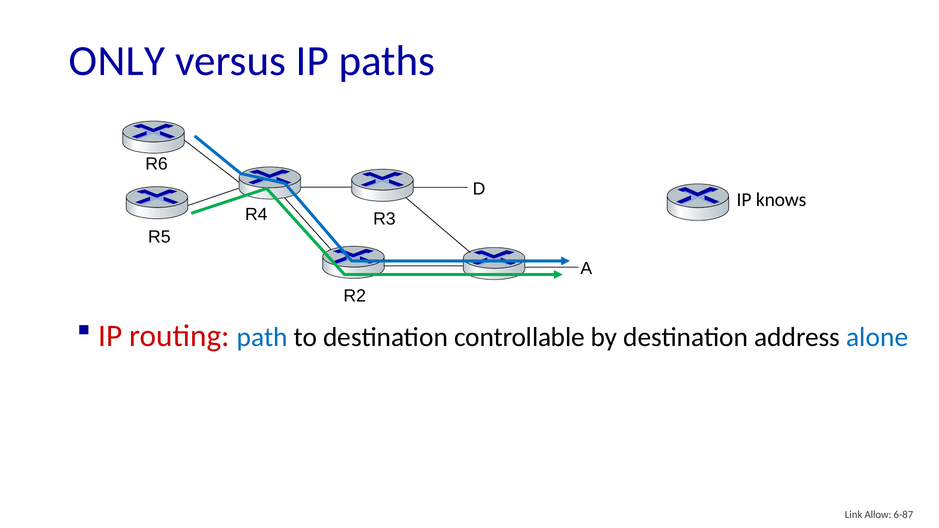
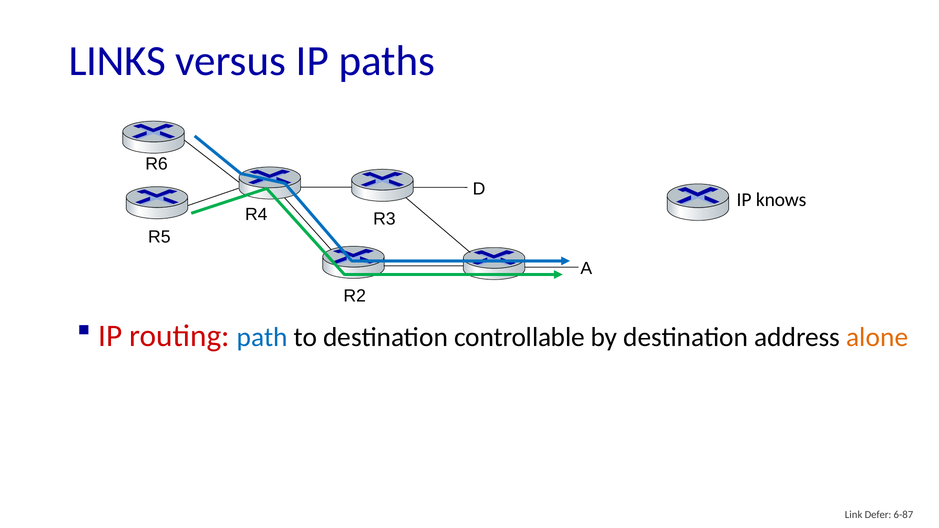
ONLY: ONLY -> LINKS (117, 61)
alone colour: blue -> orange (877, 337)
Allow: Allow -> Defer (878, 515)
